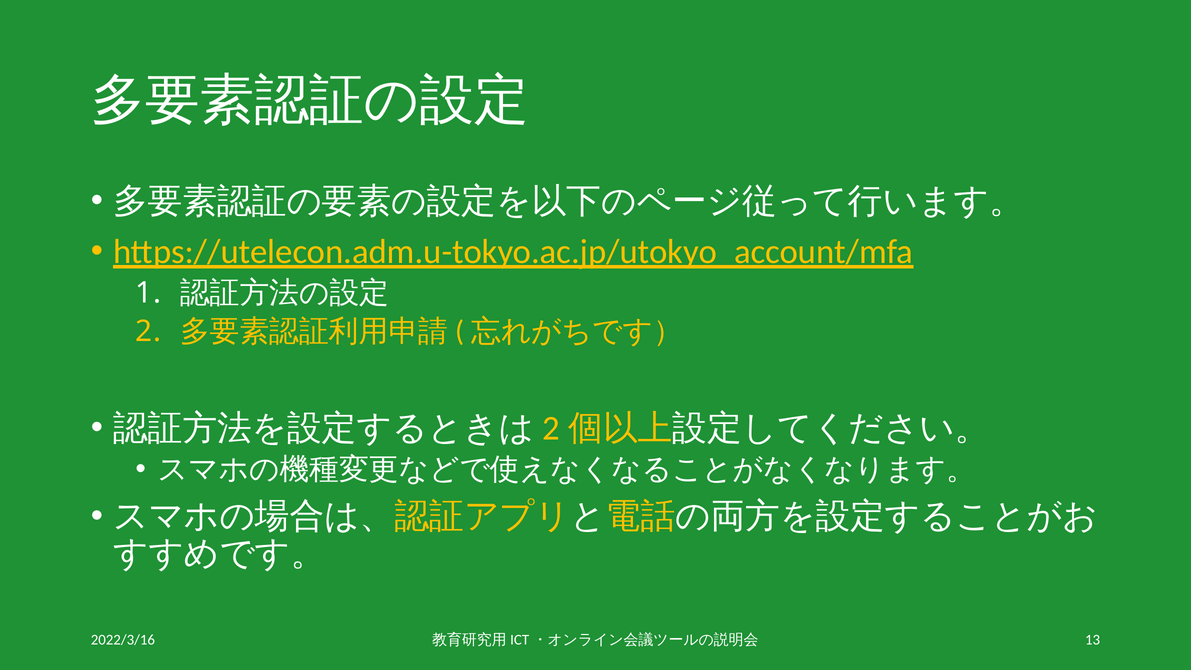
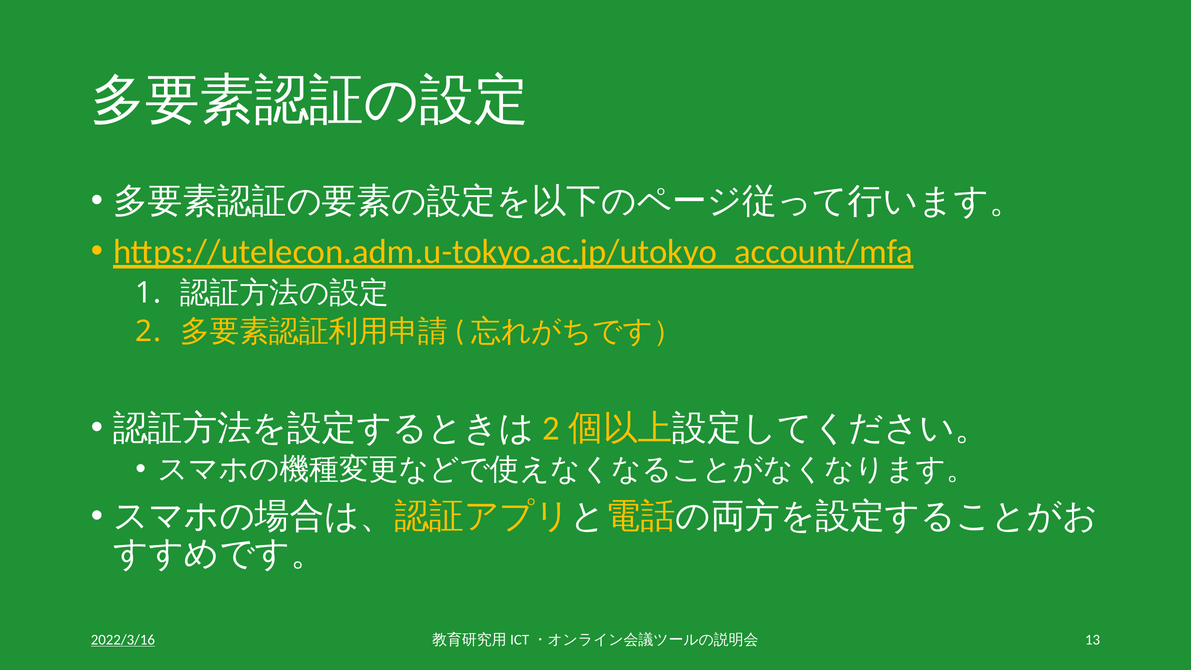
2022/3/16 underline: none -> present (123, 640)
